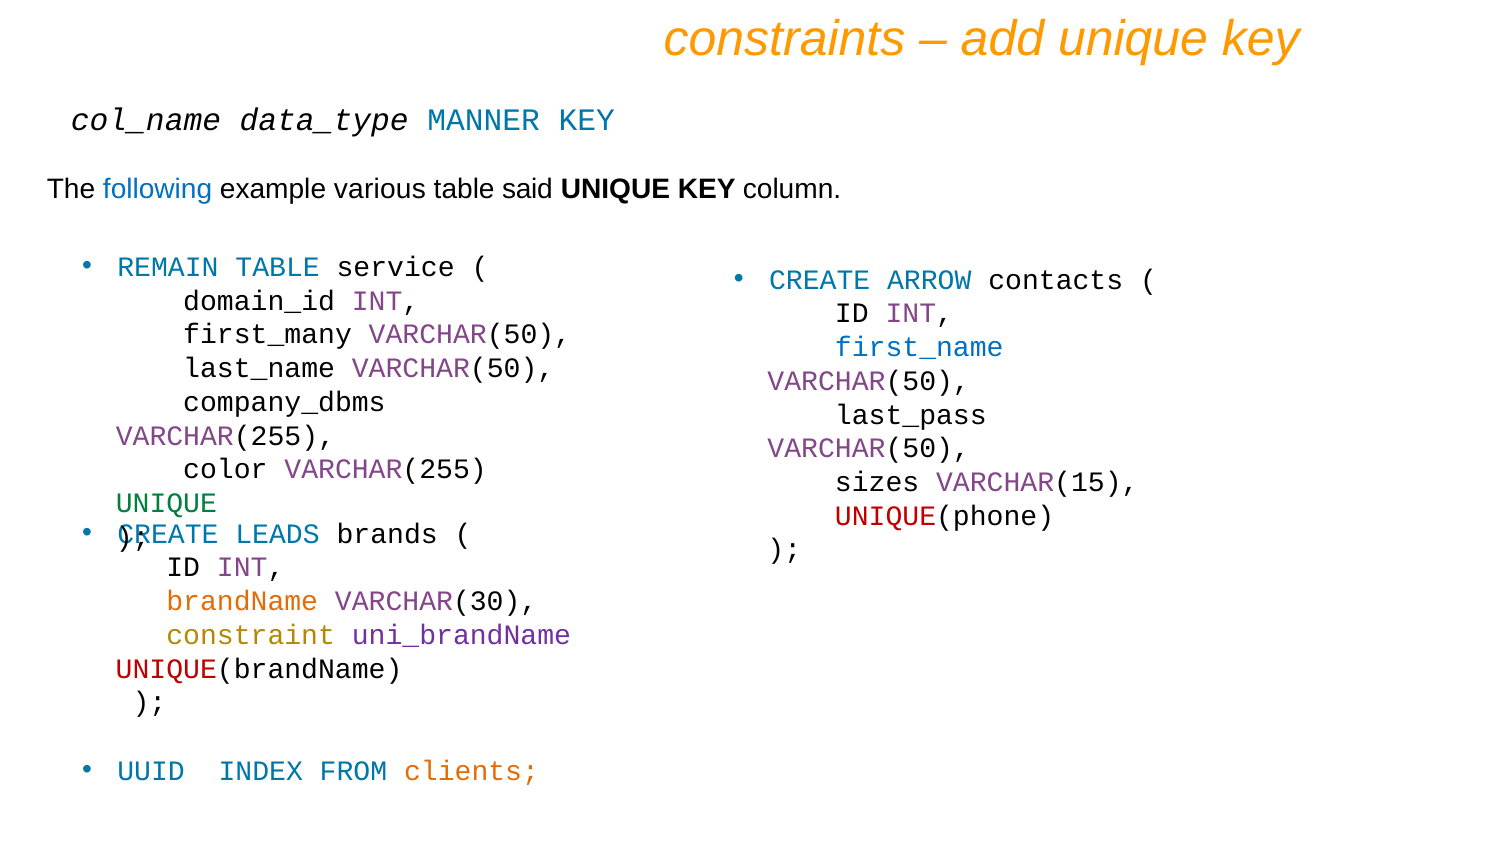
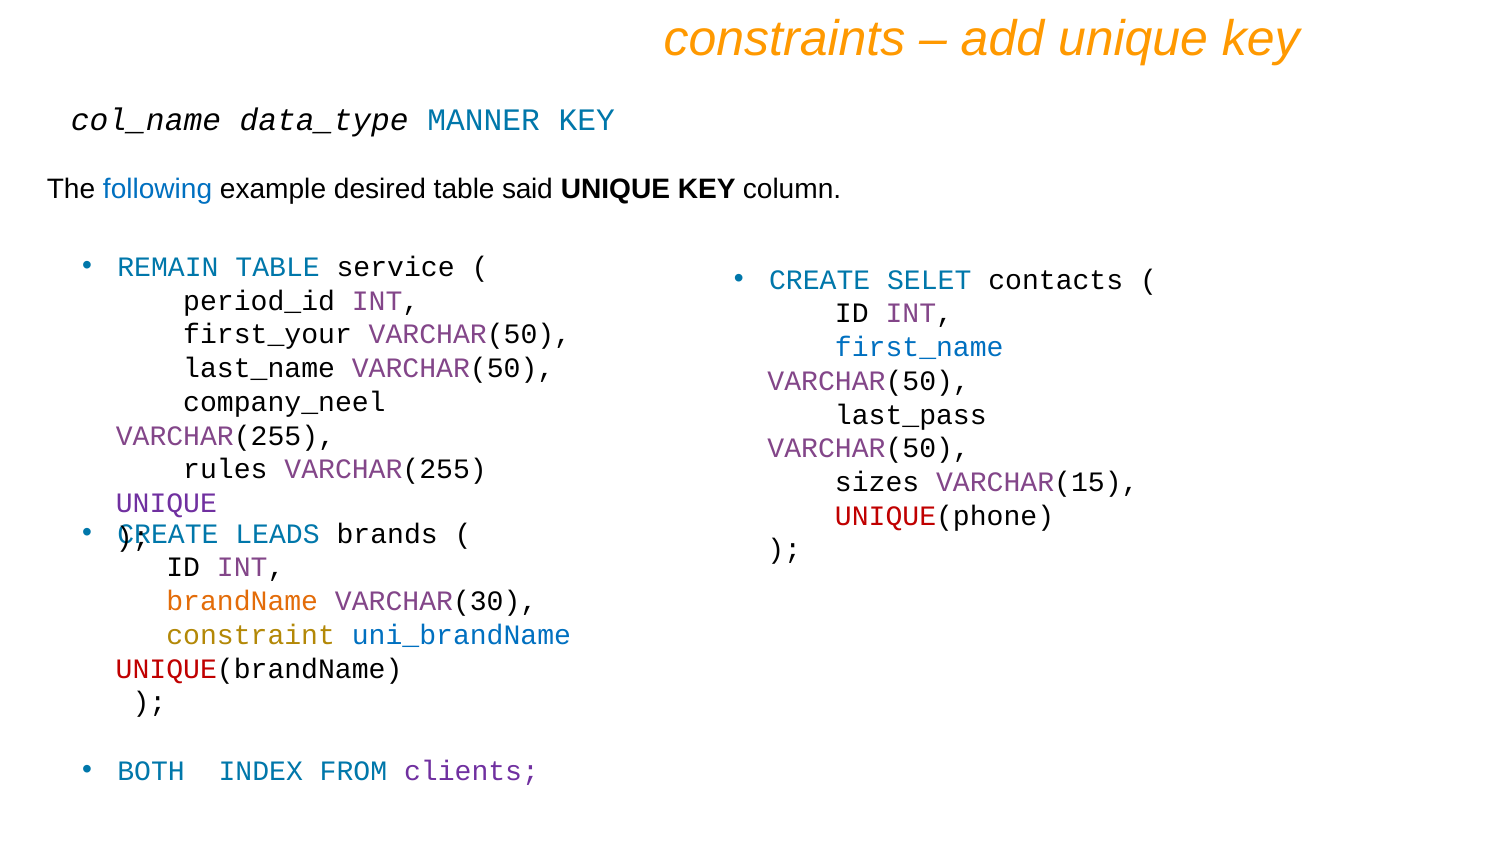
various: various -> desired (380, 189)
ARROW: ARROW -> SELET (929, 280)
domain_id: domain_id -> period_id (259, 301)
first_many: first_many -> first_your (268, 335)
company_dbms: company_dbms -> company_neel (284, 402)
color: color -> rules (225, 470)
UNIQUE colour: green -> purple (166, 503)
uni_brandName colour: purple -> blue (461, 635)
UUID: UUID -> BOTH (151, 771)
clients colour: orange -> purple (472, 771)
